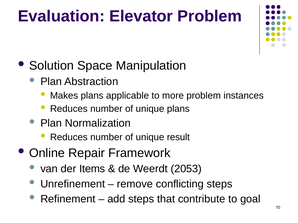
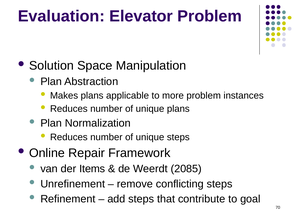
unique result: result -> steps (178, 137)
2053: 2053 -> 2085 (186, 169)
